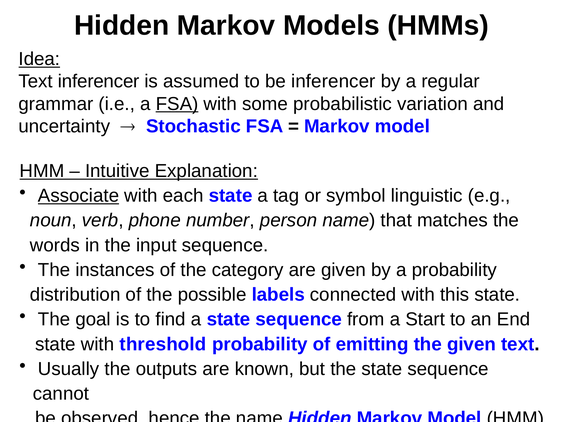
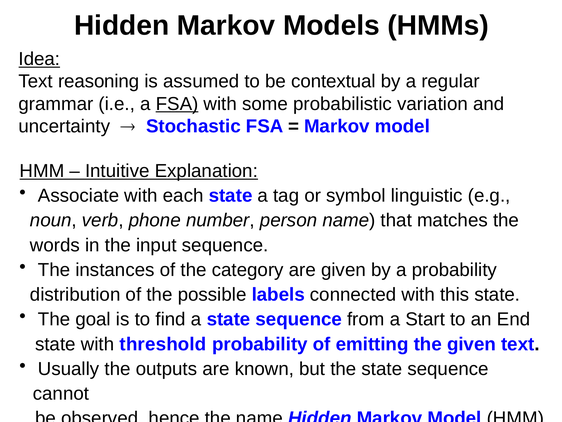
Text inferencer: inferencer -> reasoning (99, 81)
be inferencer: inferencer -> contextual (333, 81)
Associate underline: present -> none (79, 195)
